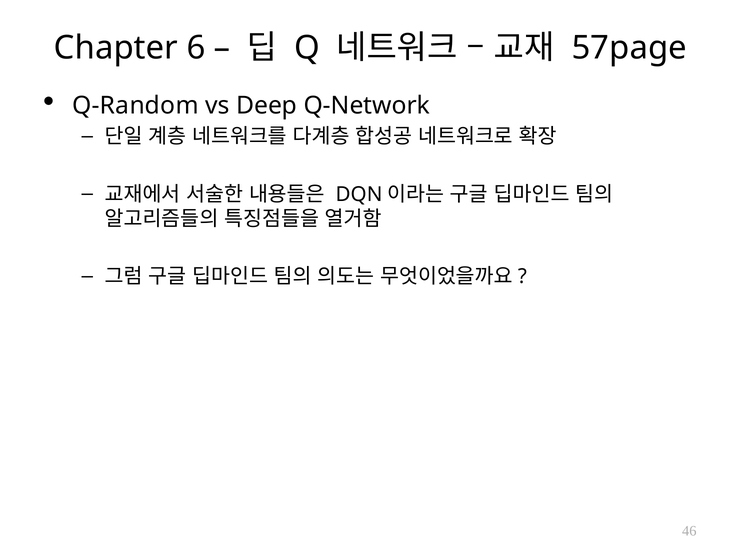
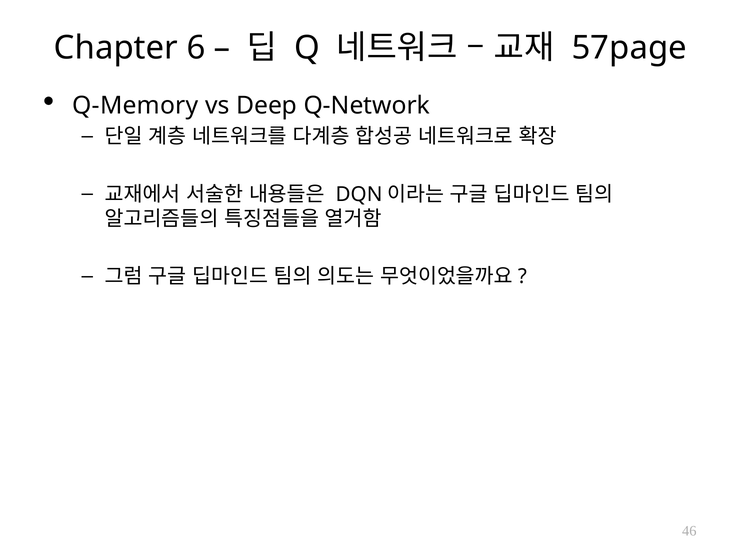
Q-Random: Q-Random -> Q-Memory (135, 106)
